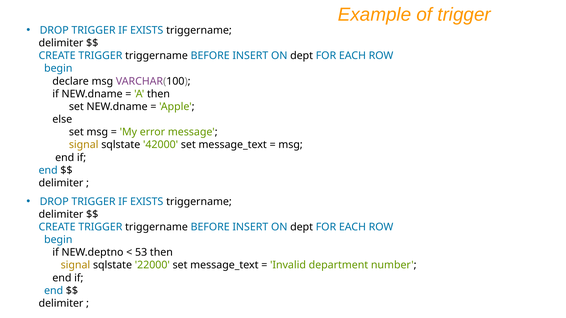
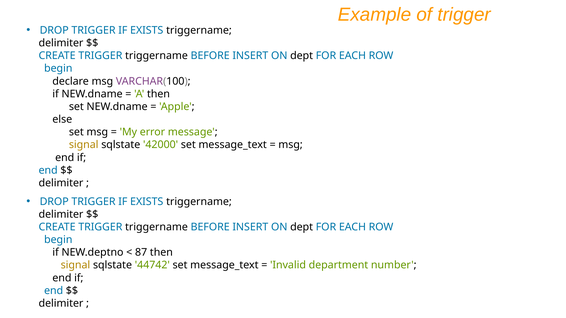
53: 53 -> 87 (141, 253)
22000: 22000 -> 44742 (152, 265)
